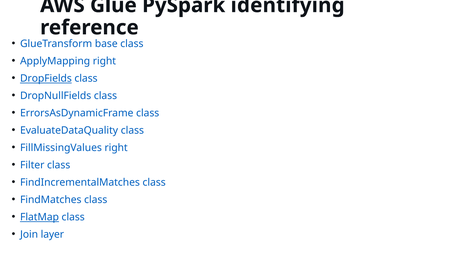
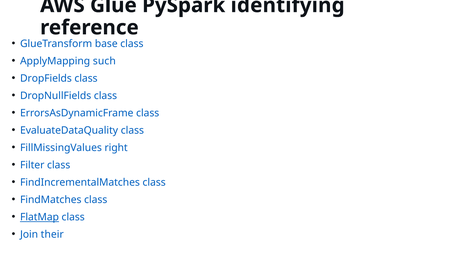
ApplyMapping right: right -> such (104, 61)
DropFields underline: present -> none (46, 78)
layer: layer -> their (52, 234)
